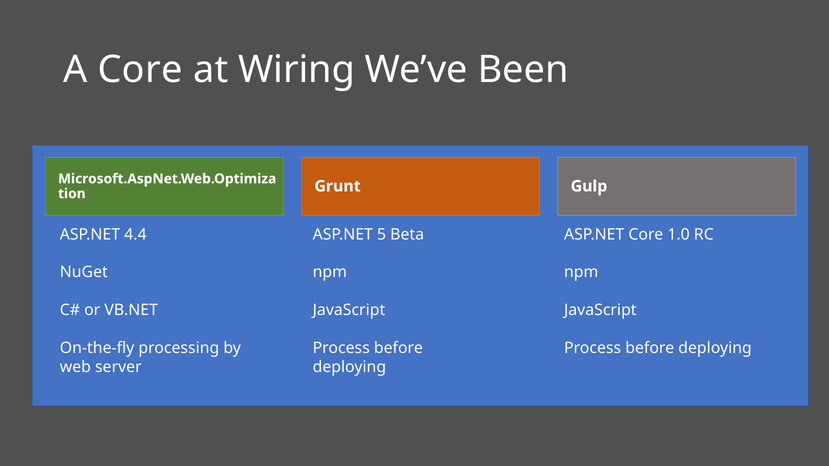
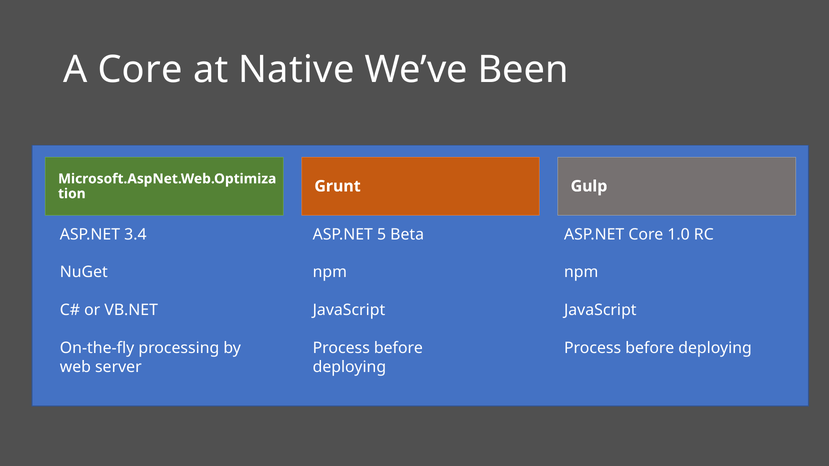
Wiring: Wiring -> Native (296, 70)
4.4: 4.4 -> 3.4 (135, 234)
